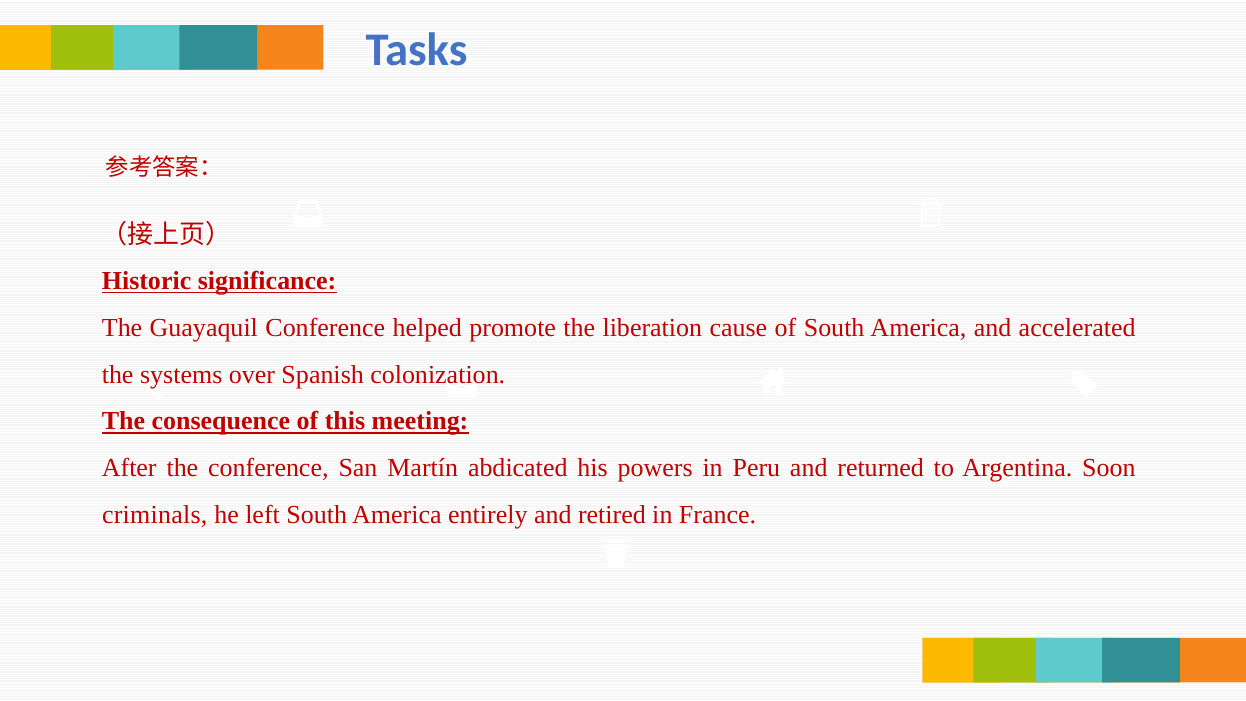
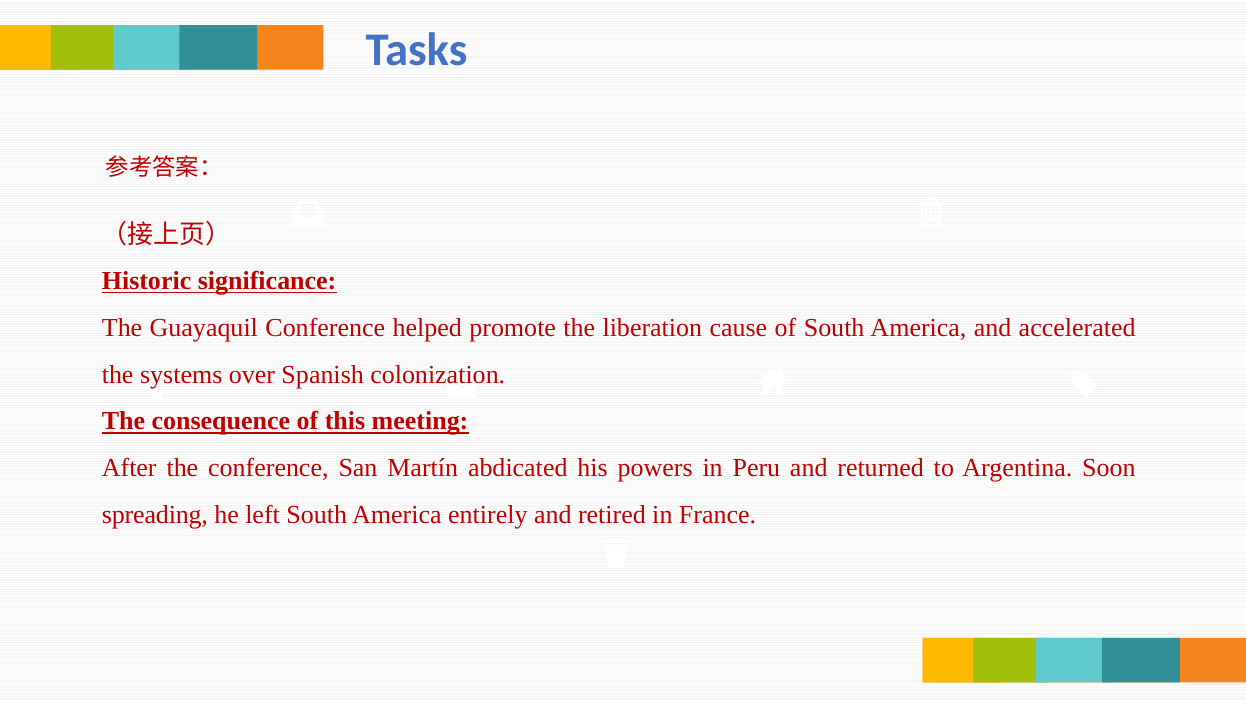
criminals: criminals -> spreading (155, 515)
